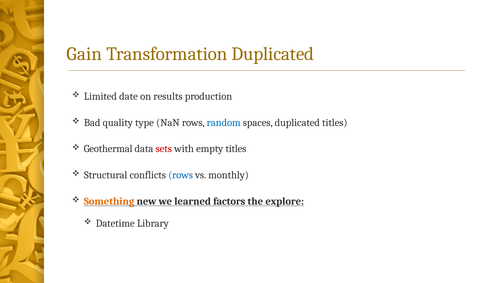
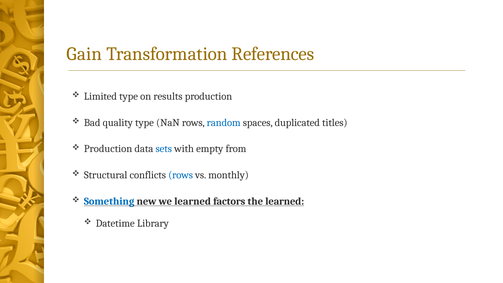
Transformation Duplicated: Duplicated -> References (273, 54)
Limited date: date -> type (129, 96)
Geothermal: Geothermal -> Production (108, 149)
sets colour: red -> blue (164, 149)
empty titles: titles -> from (236, 149)
Something colour: orange -> blue (109, 201)
the explore: explore -> learned (285, 201)
